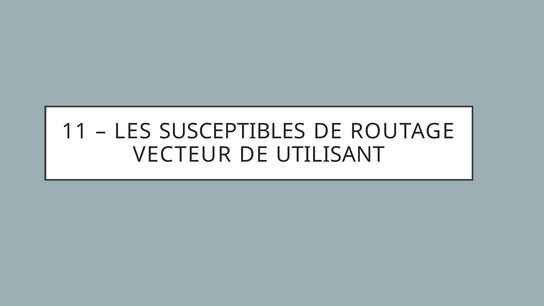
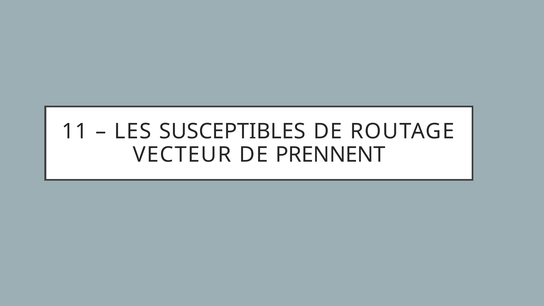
UTILISANT: UTILISANT -> PRENNENT (330, 155)
